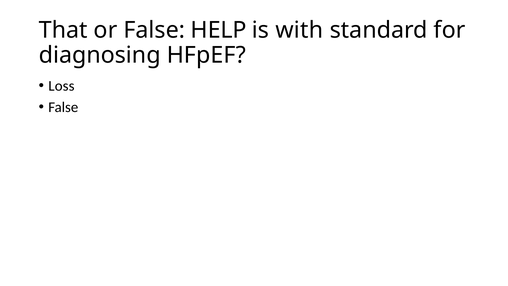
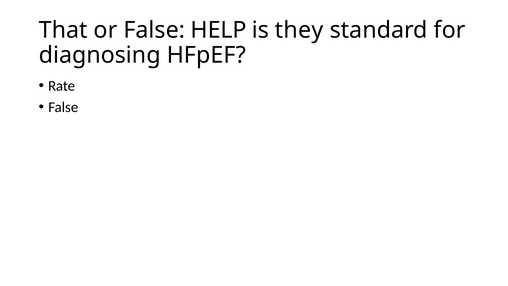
with: with -> they (299, 30)
Loss: Loss -> Rate (62, 86)
